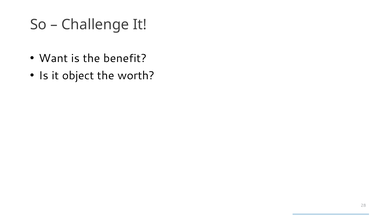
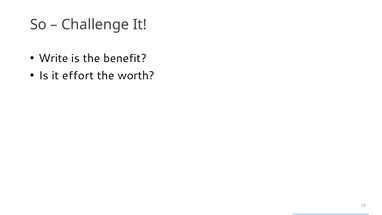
Want: Want -> Write (53, 58)
object: object -> effort (78, 76)
